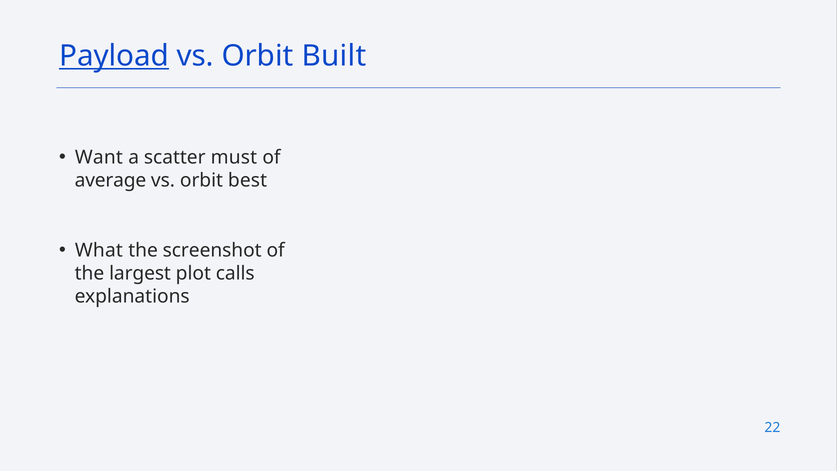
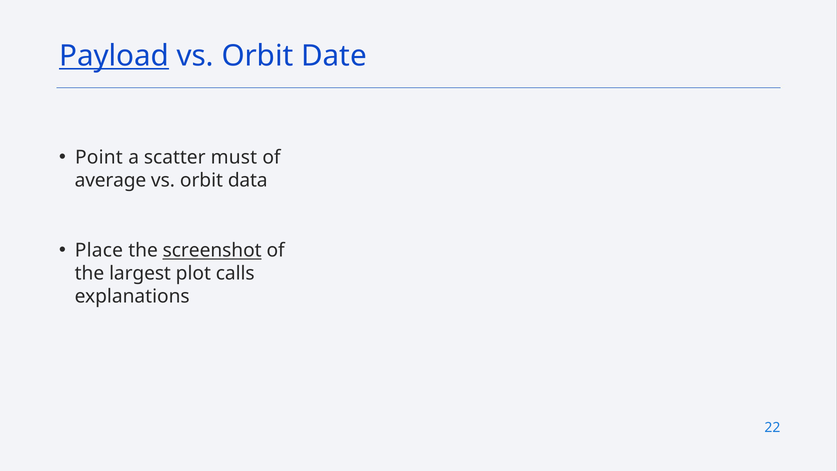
Built: Built -> Date (334, 56)
Want: Want -> Point (99, 157)
best: best -> data (248, 180)
What: What -> Place (99, 251)
screenshot underline: none -> present (212, 251)
